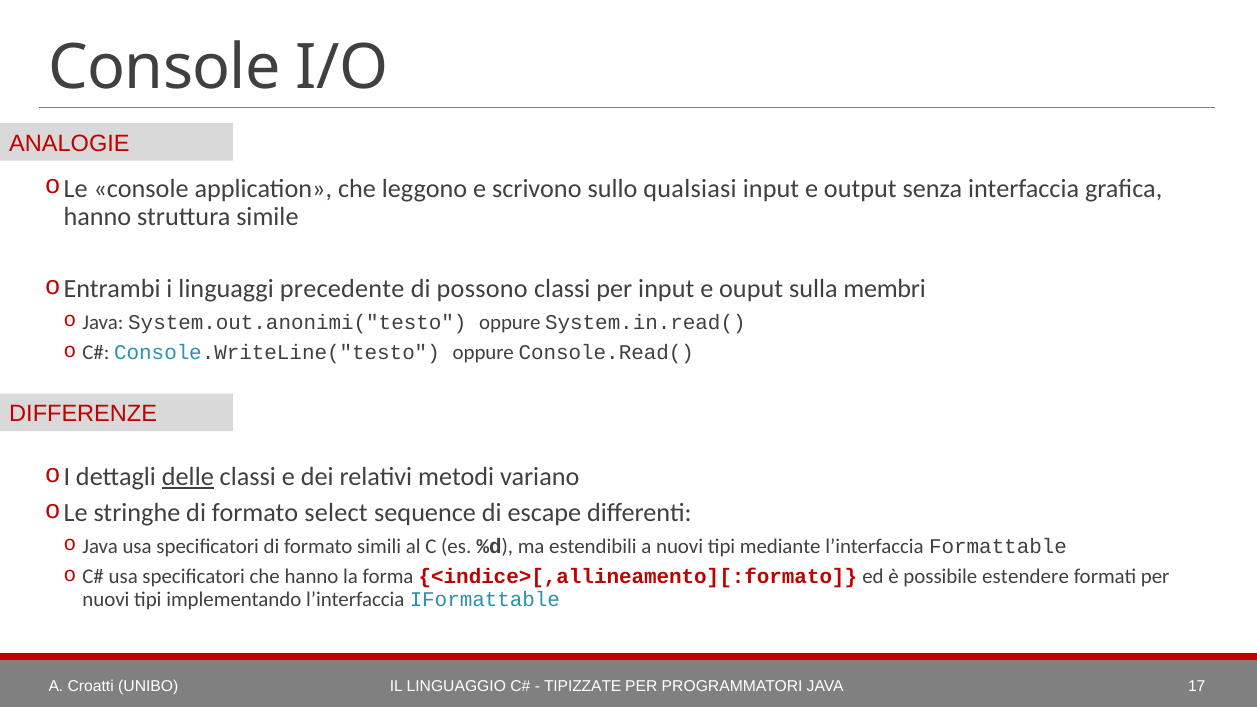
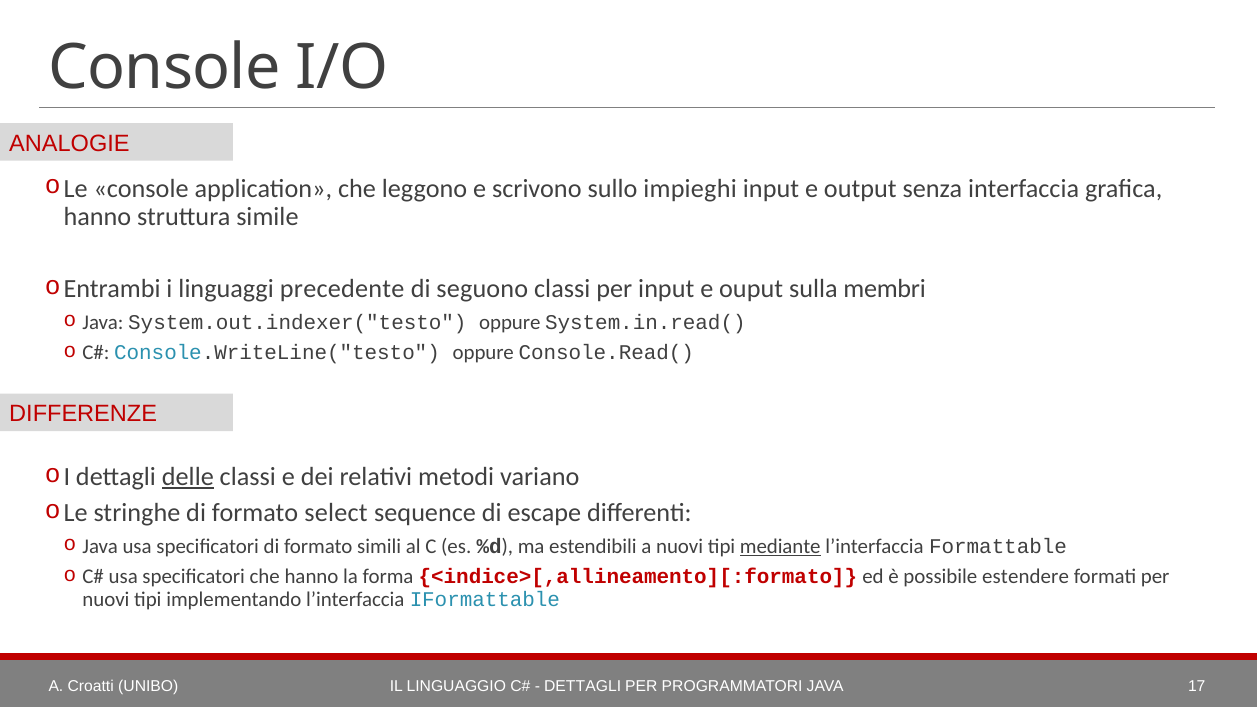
qualsiasi: qualsiasi -> impieghi (690, 188)
possono: possono -> seguono (482, 289)
System.out.anonimi("testo: System.out.anonimi("testo -> System.out.indexer("testo (297, 322)
mediante underline: none -> present (780, 546)
TIPIZZATE: TIPIZZATE -> DETTAGLI (583, 686)
